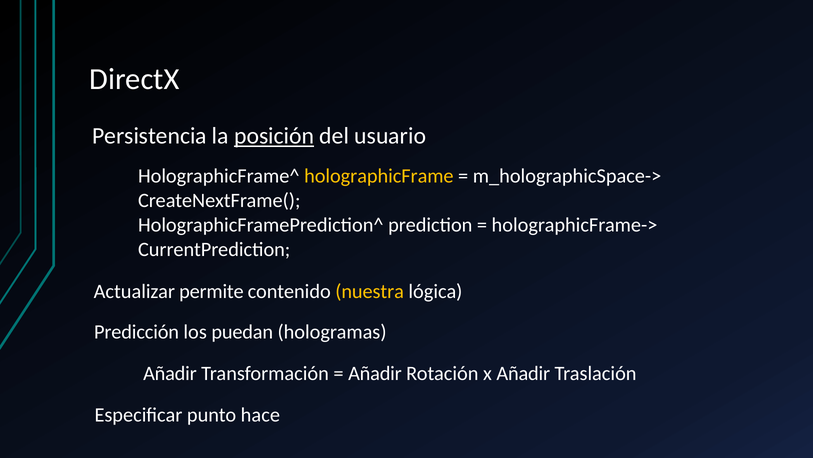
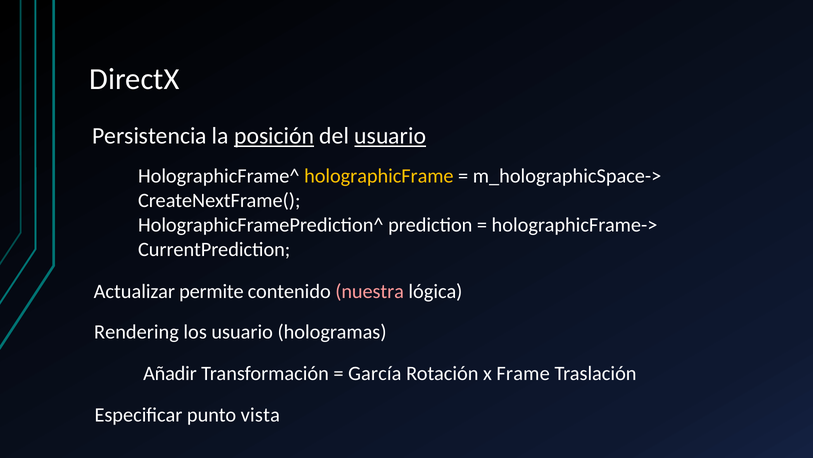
usuario underline: none -> present (390, 136)
nuestra colour: yellow -> pink (370, 291)
Predicción: Predicción -> Rendering (136, 332)
los puedan: puedan -> usuario (242, 332)
Añadir: Añadir -> García (375, 373)
x Añadir: Añadir -> Frame (523, 373)
hace: hace -> vista (260, 414)
